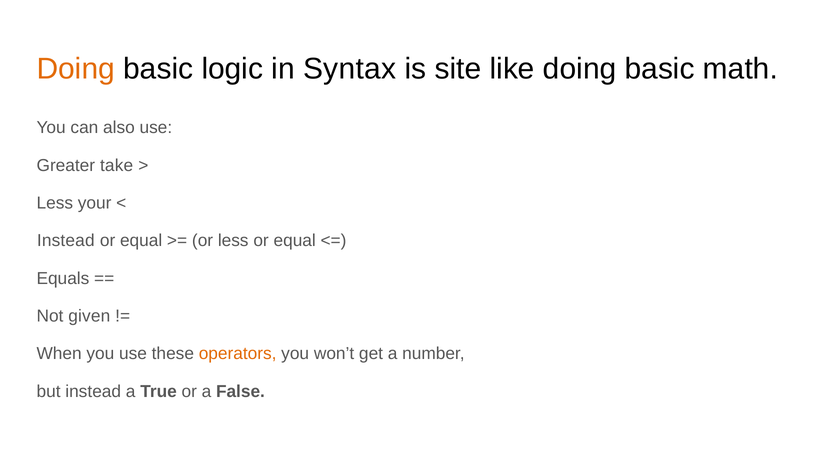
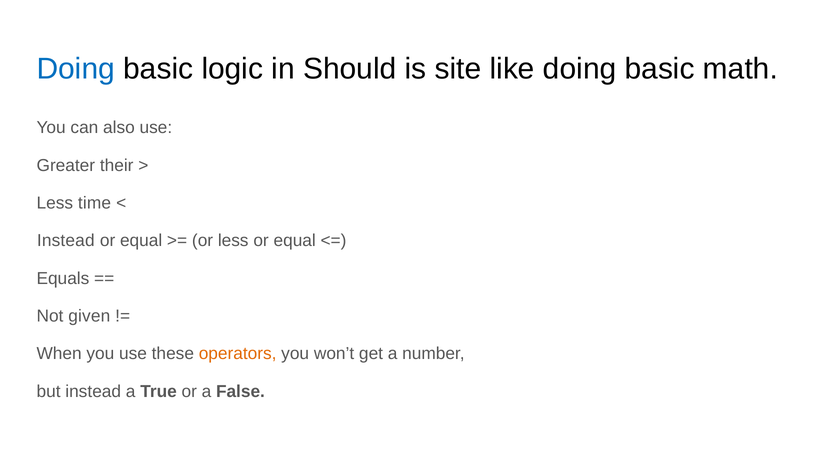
Doing colour: orange -> blue (76, 69)
Syntax: Syntax -> Should (350, 69)
take: take -> their (117, 165)
your: your -> time (95, 203)
